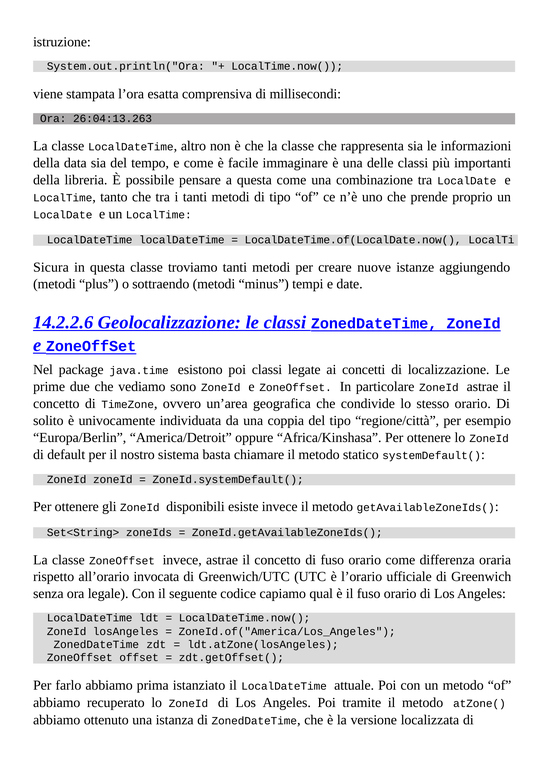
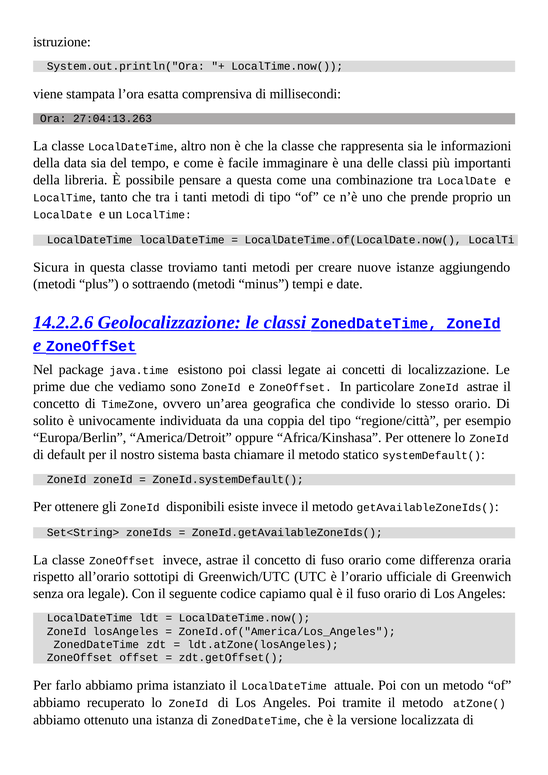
26:04:13.263: 26:04:13.263 -> 27:04:13.263 (113, 119)
invocata: invocata -> sottotipi (156, 577)
